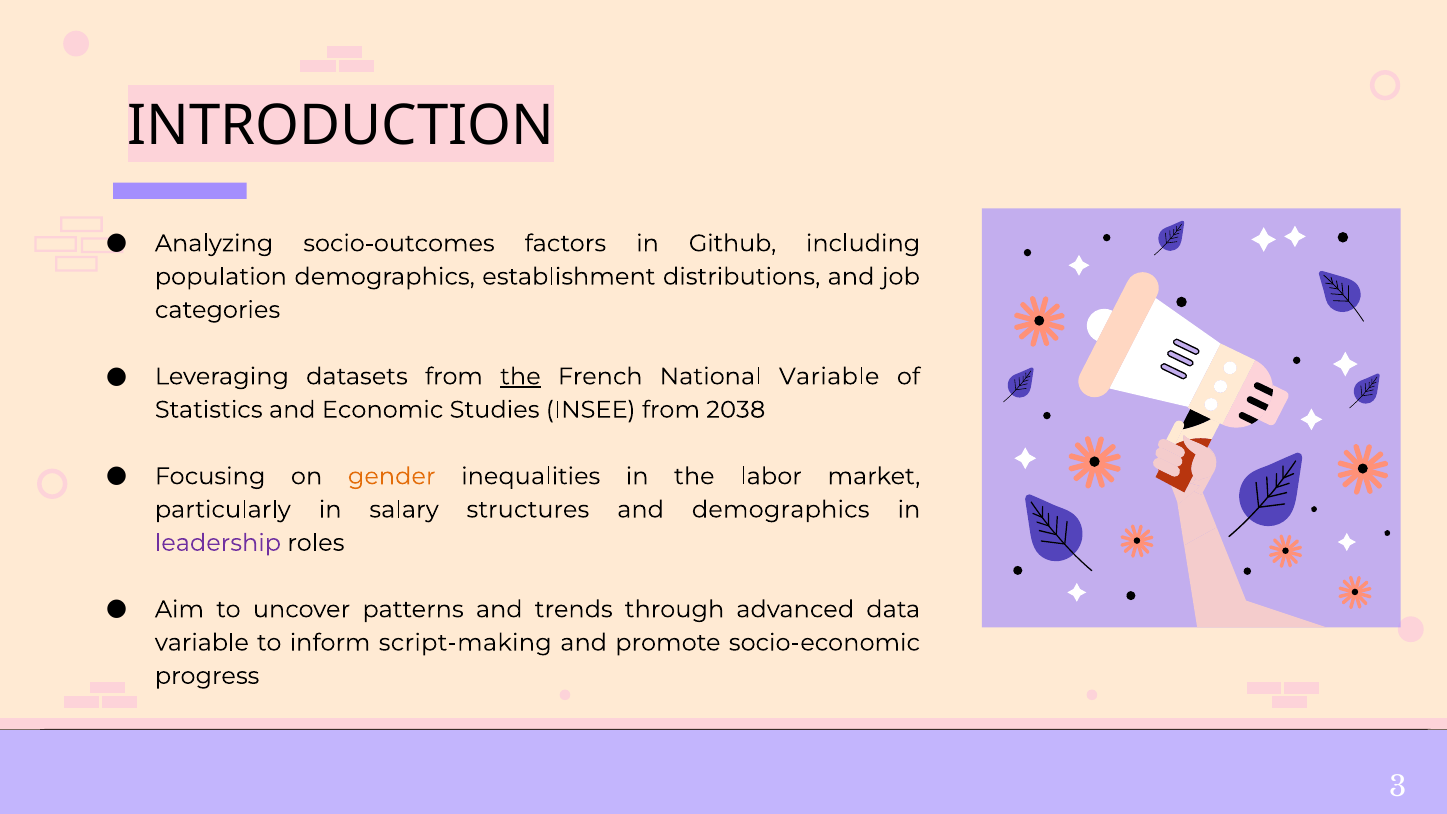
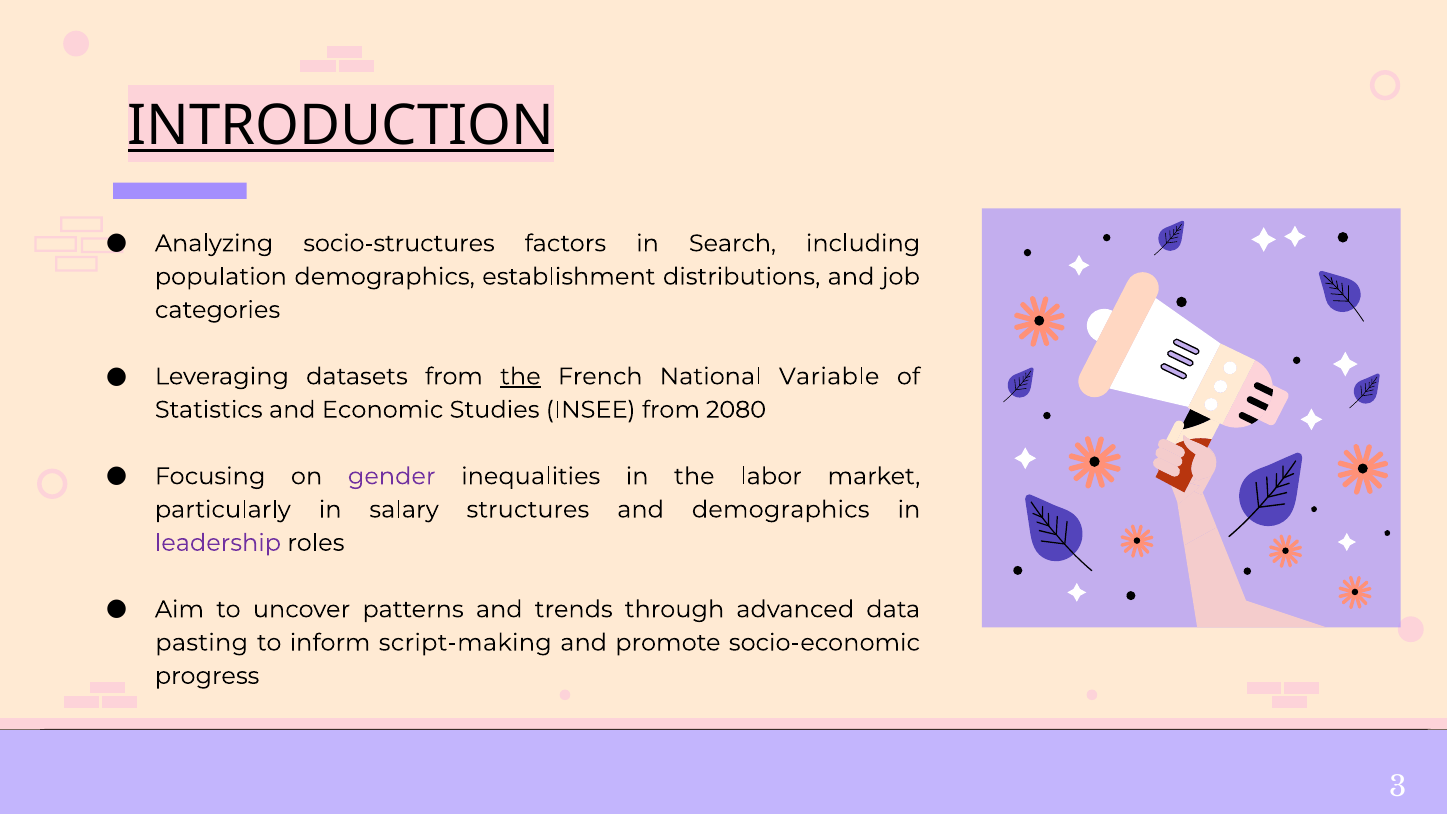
INTRODUCTION underline: none -> present (341, 126)
socio-outcomes: socio-outcomes -> socio-structures (399, 243)
Github: Github -> Search (732, 243)
2038: 2038 -> 2080 (736, 410)
gender colour: orange -> purple (392, 476)
variable: variable -> pasting (202, 643)
